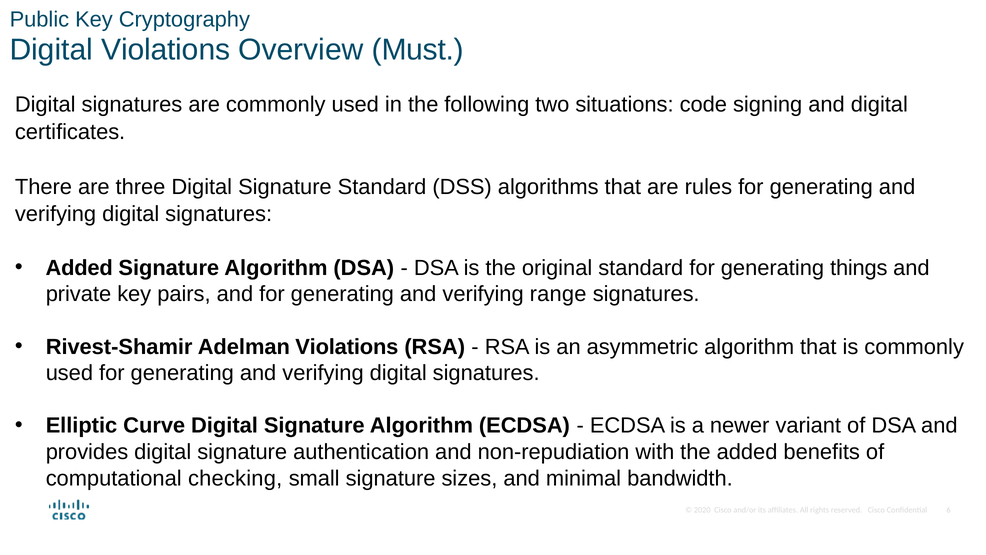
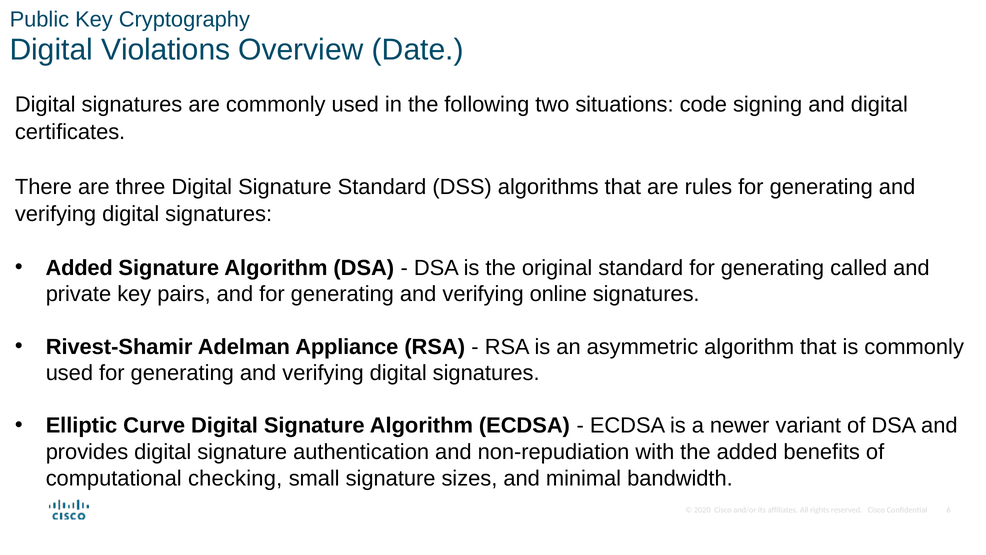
Must: Must -> Date (418, 50)
things: things -> called (859, 268)
range: range -> online (558, 294)
Adelman Violations: Violations -> Appliance (347, 347)
